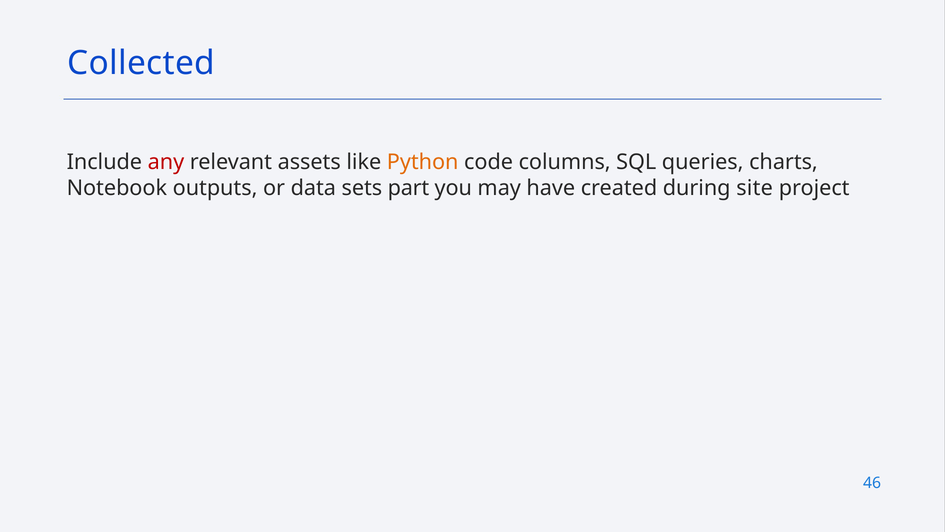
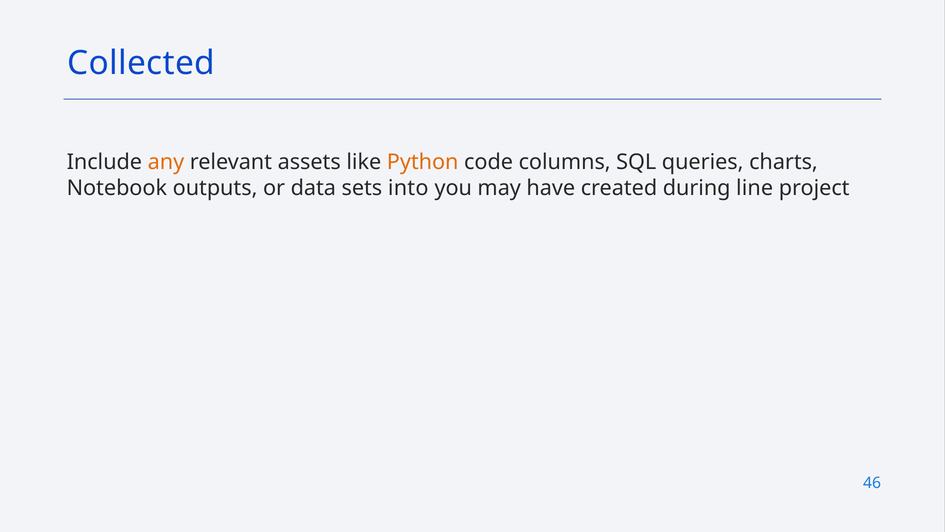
any colour: red -> orange (166, 162)
part: part -> into (408, 188)
site: site -> line (755, 188)
